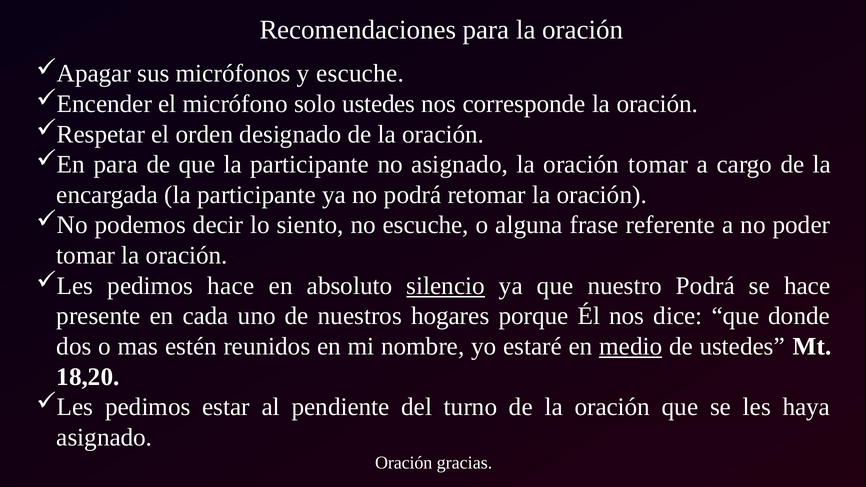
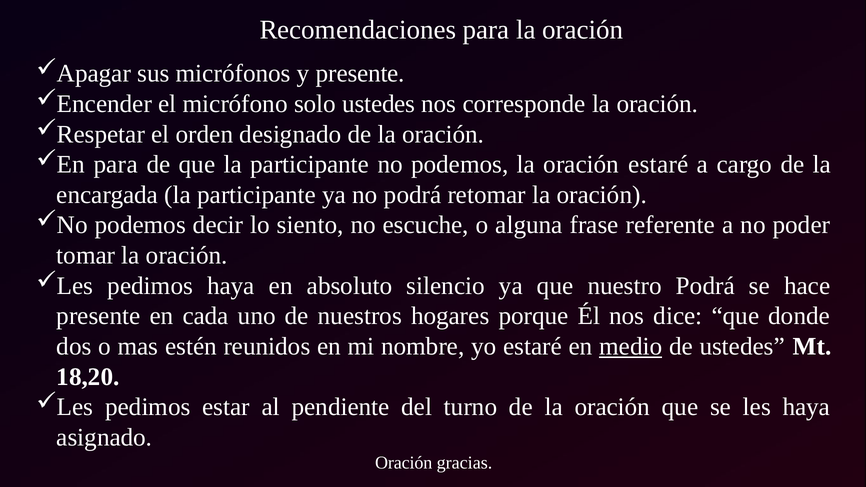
y escuche: escuche -> presente (360, 74)
no asignado: asignado -> podemos (460, 165)
oración tomar: tomar -> estaré (658, 165)
pedimos hace: hace -> haya (231, 286)
silencio underline: present -> none (446, 286)
